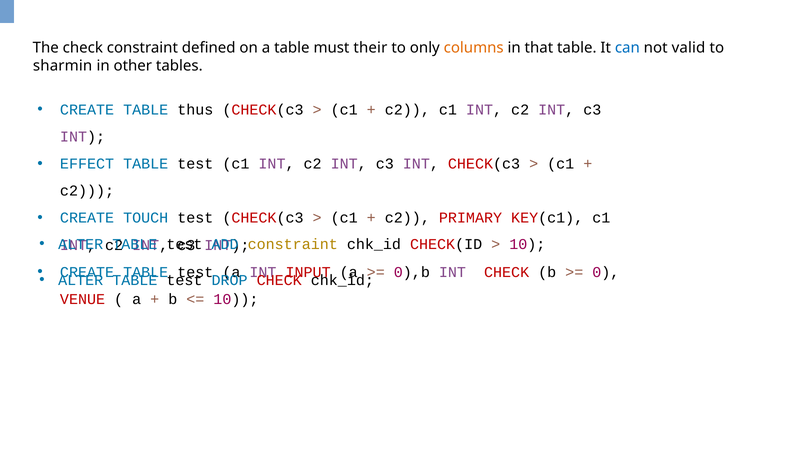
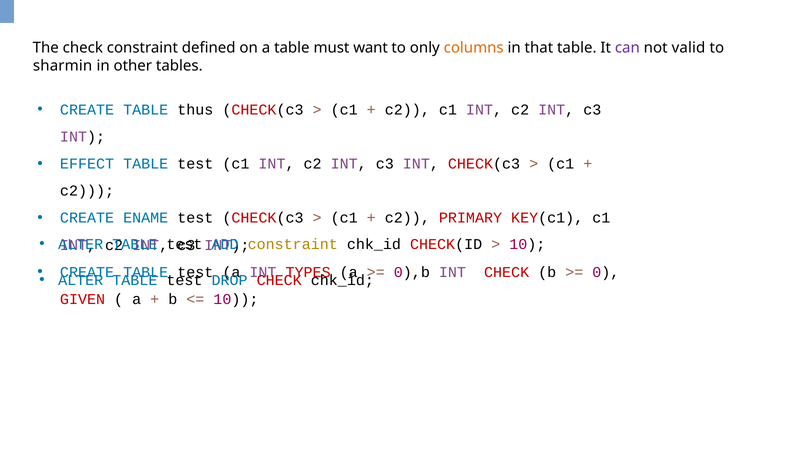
their: their -> want (371, 48)
can colour: blue -> purple (627, 48)
TOUCH: TOUCH -> ENAME (146, 218)
INPUT: INPUT -> TYPES (308, 272)
VENUE: VENUE -> GIVEN (83, 299)
